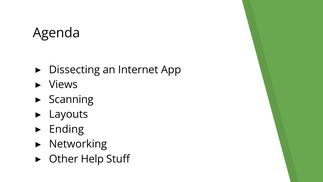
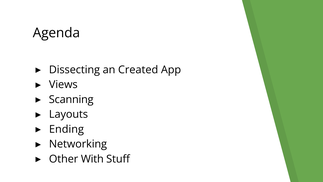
Internet: Internet -> Created (138, 70)
Help: Help -> With (92, 159)
